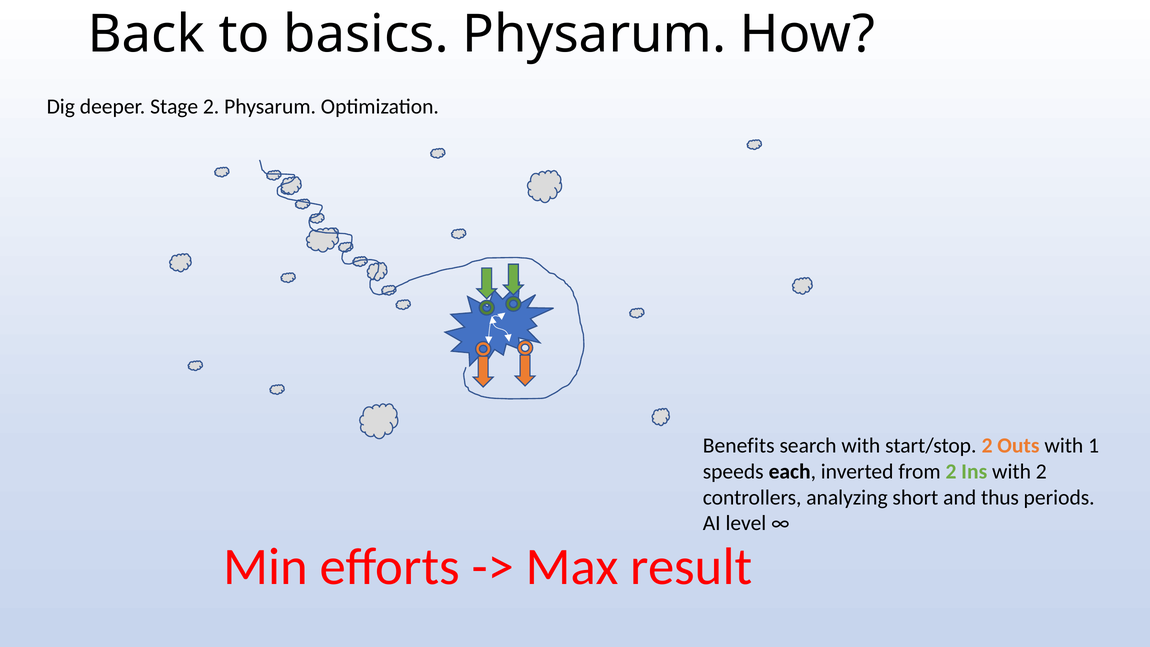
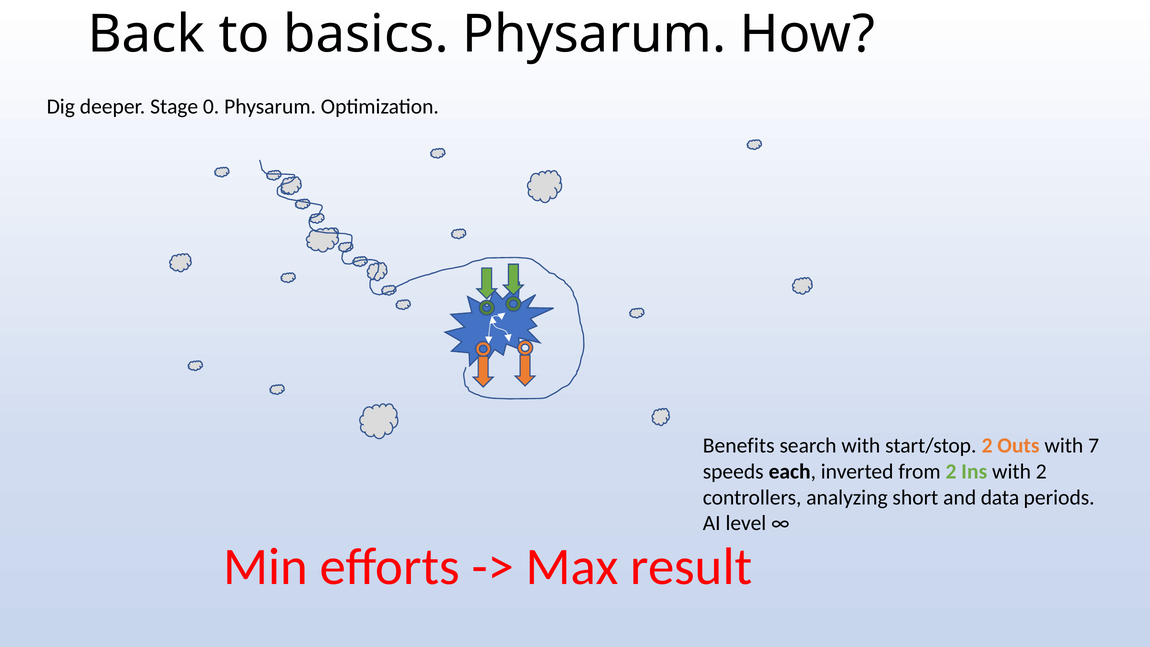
Stage 2: 2 -> 0 (211, 107)
1: 1 -> 7 (1094, 446)
thus: thus -> data (1000, 497)
